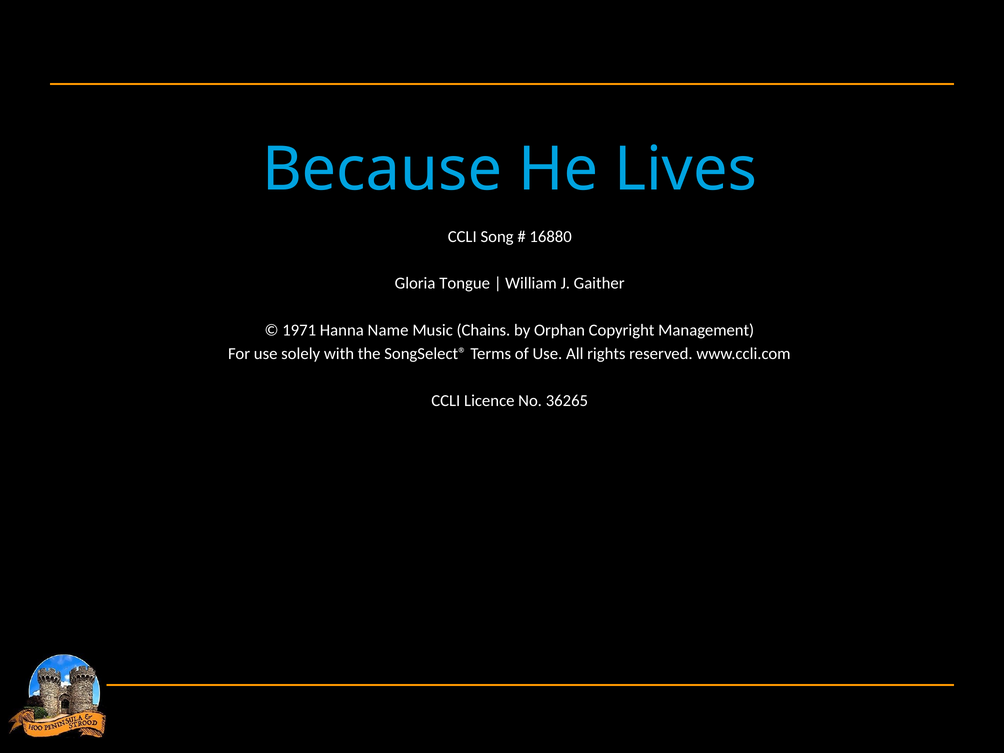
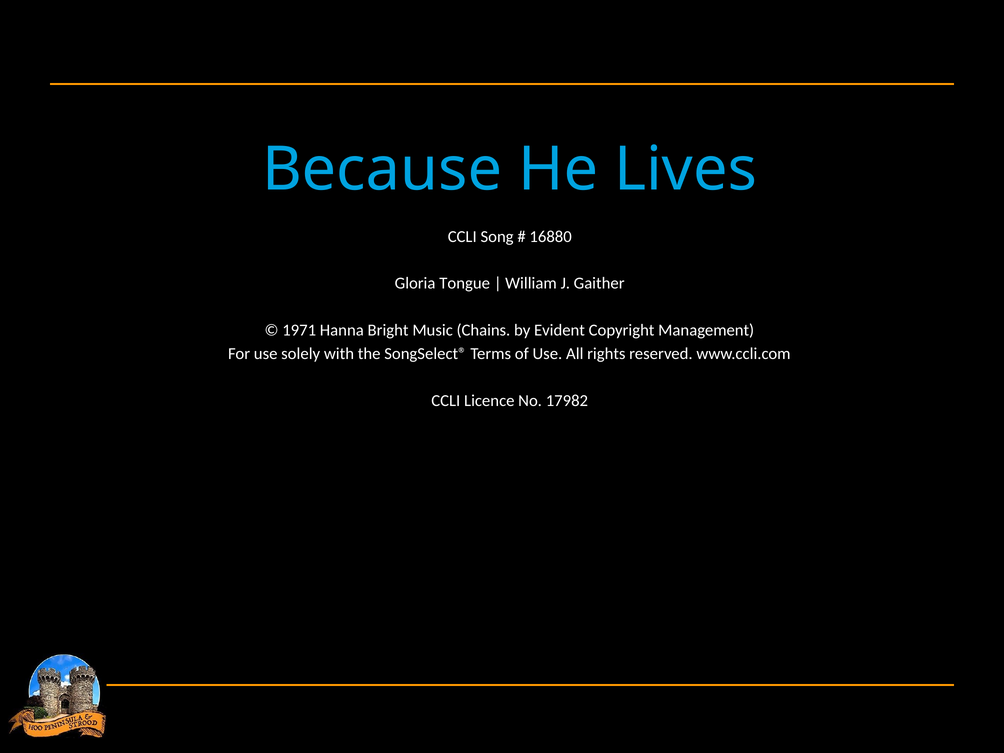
Name: Name -> Bright (388, 330)
Orphan: Orphan -> Evident (560, 330)
36265: 36265 -> 17982 (567, 401)
